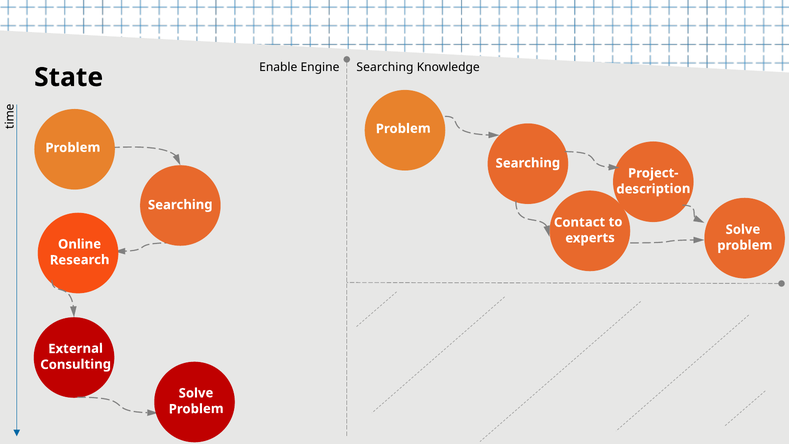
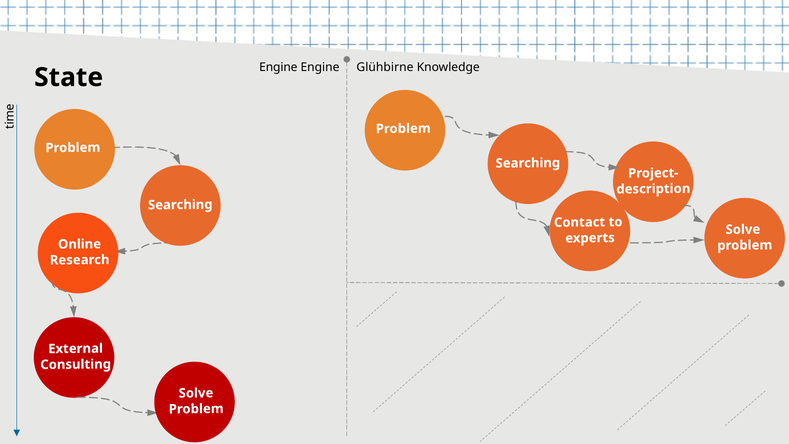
Enable: Enable -> Engine (278, 67)
Engine Searching: Searching -> Glühbirne (385, 67)
